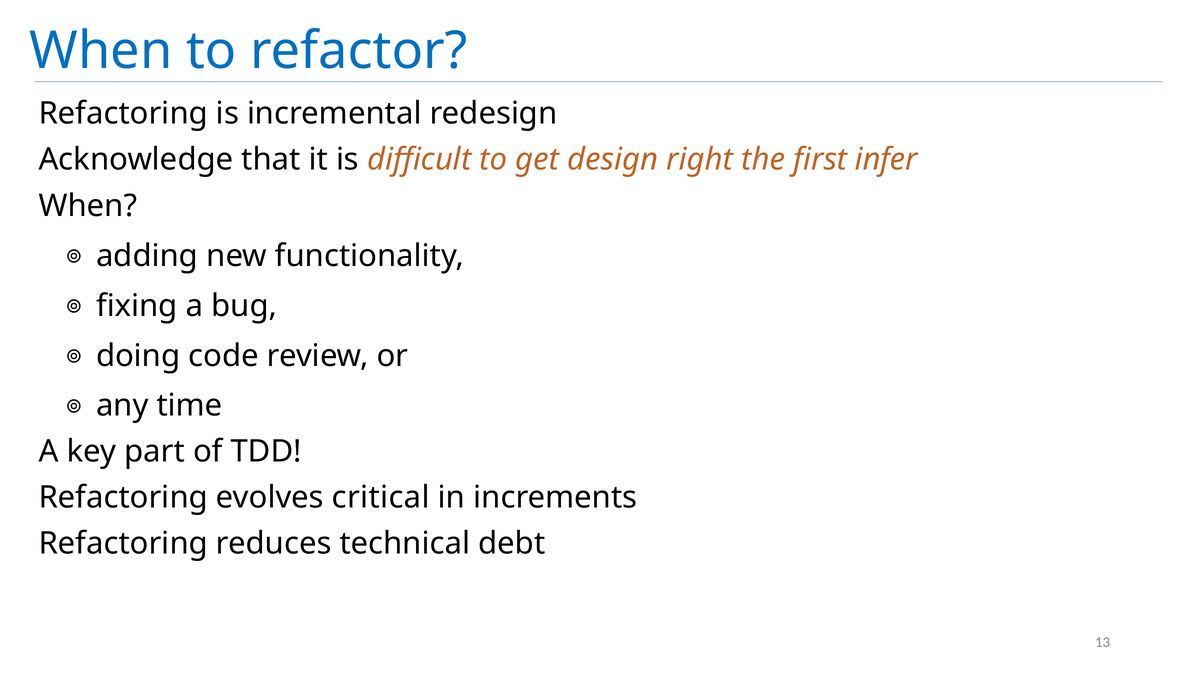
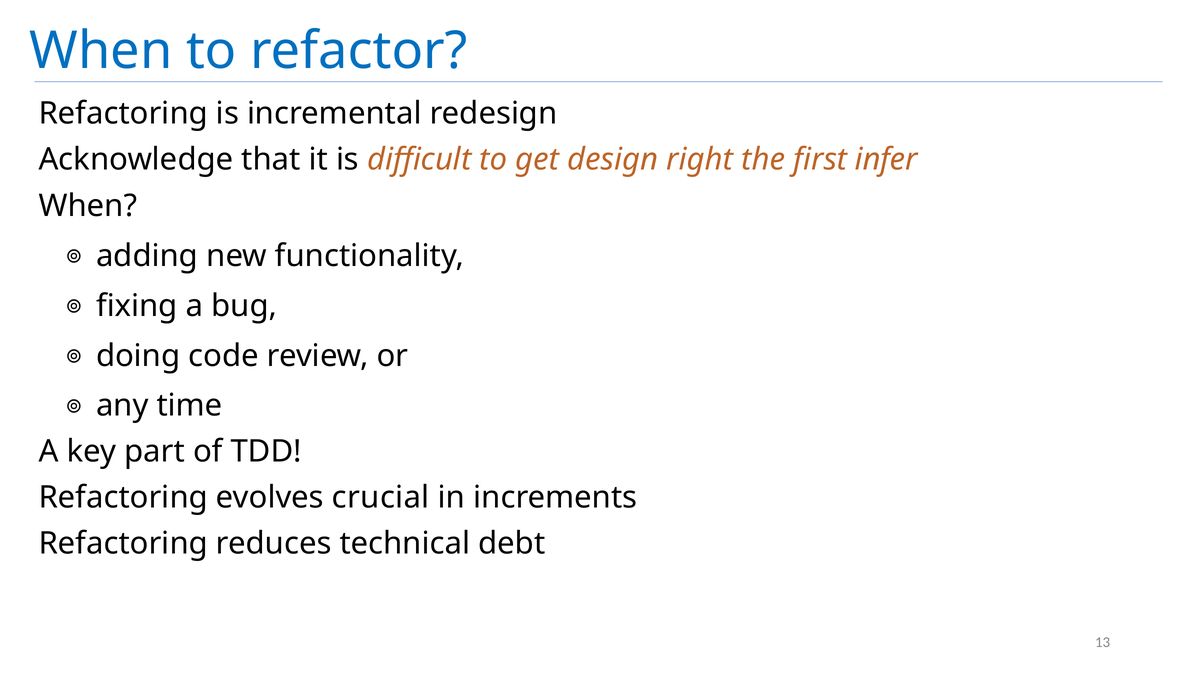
critical: critical -> crucial (381, 498)
